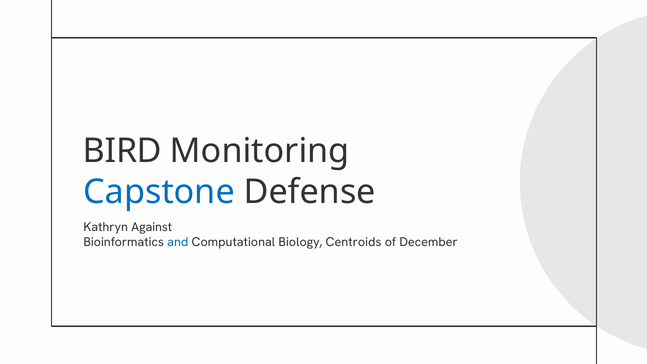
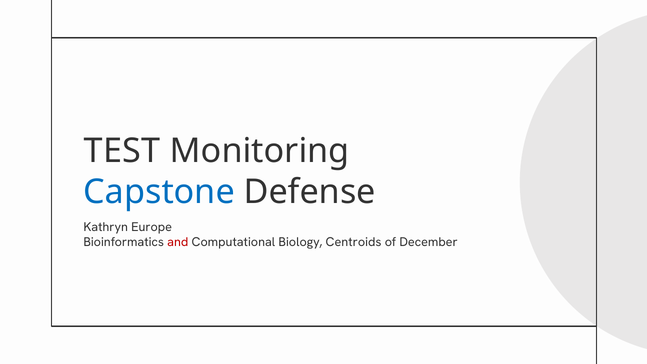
BIRD: BIRD -> TEST (122, 151)
Against: Against -> Europe (152, 227)
and colour: blue -> red (178, 242)
